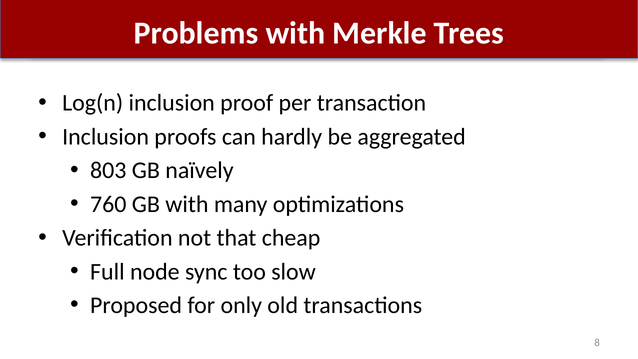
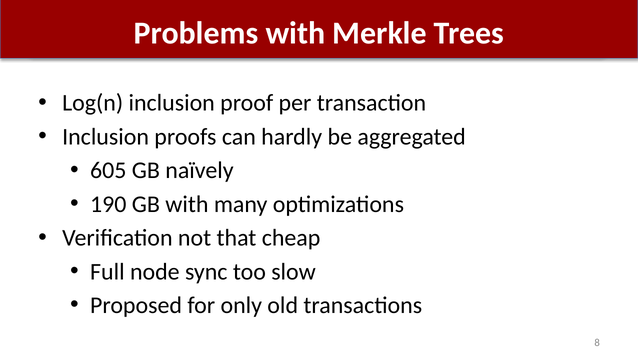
803: 803 -> 605 (108, 170)
760: 760 -> 190 (108, 204)
